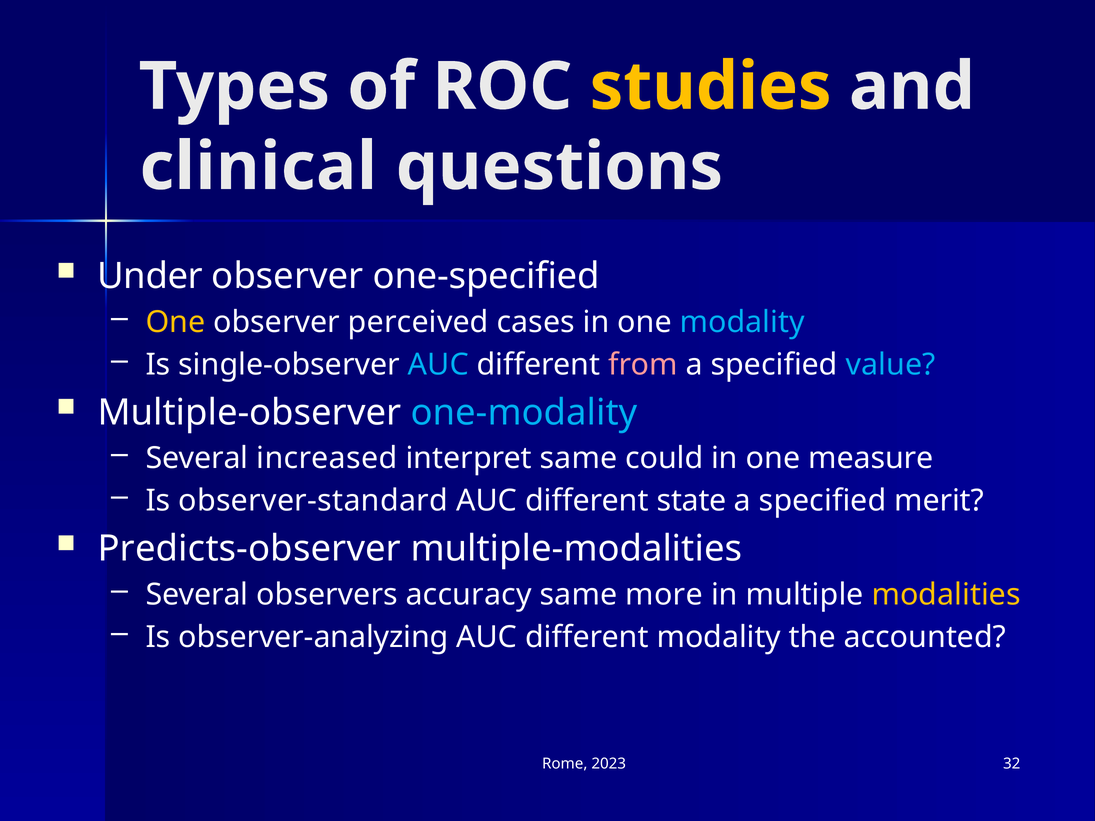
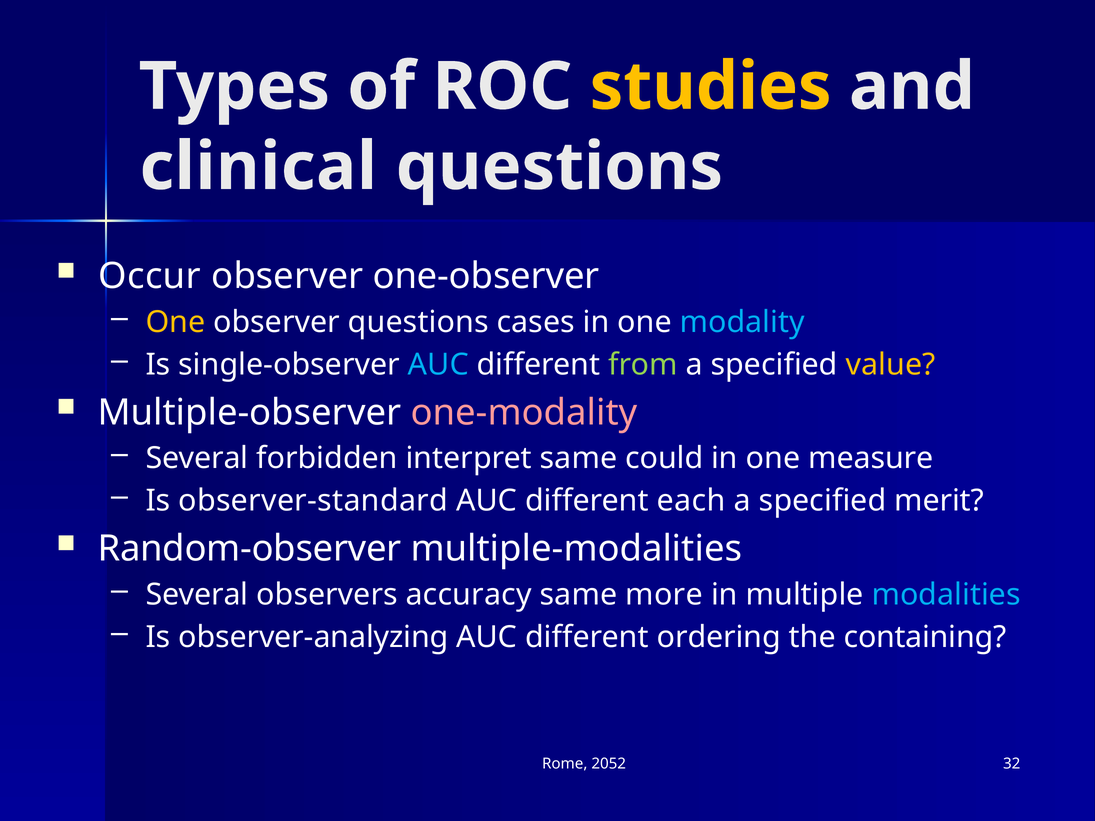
Under: Under -> Occur (150, 276)
one-specified: one-specified -> one-observer (486, 276)
observer perceived: perceived -> questions (418, 322)
from colour: pink -> light green (643, 365)
value colour: light blue -> yellow (891, 365)
one-modality colour: light blue -> pink (524, 413)
increased: increased -> forbidden (327, 458)
state: state -> each (691, 501)
Predicts-observer: Predicts-observer -> Random-observer (250, 549)
modalities colour: yellow -> light blue (946, 595)
different modality: modality -> ordering (719, 637)
accounted: accounted -> containing (925, 637)
2023: 2023 -> 2052 (609, 764)
